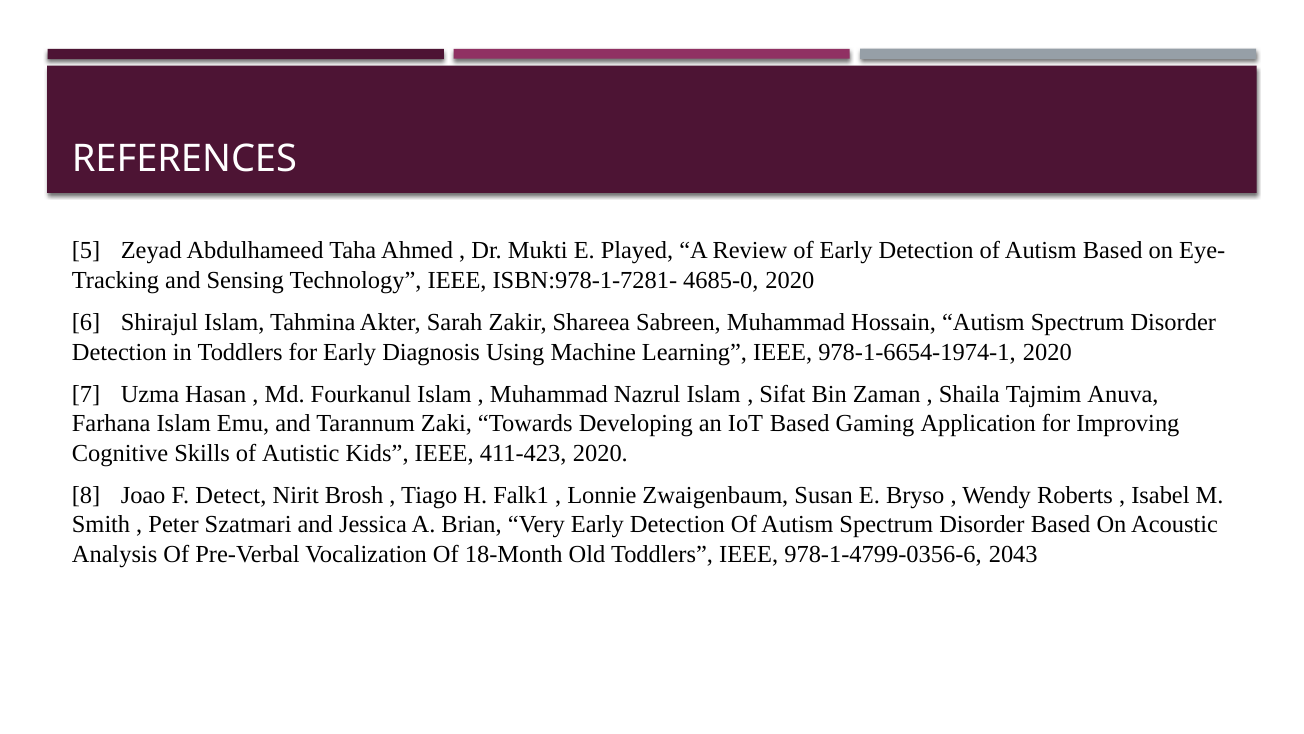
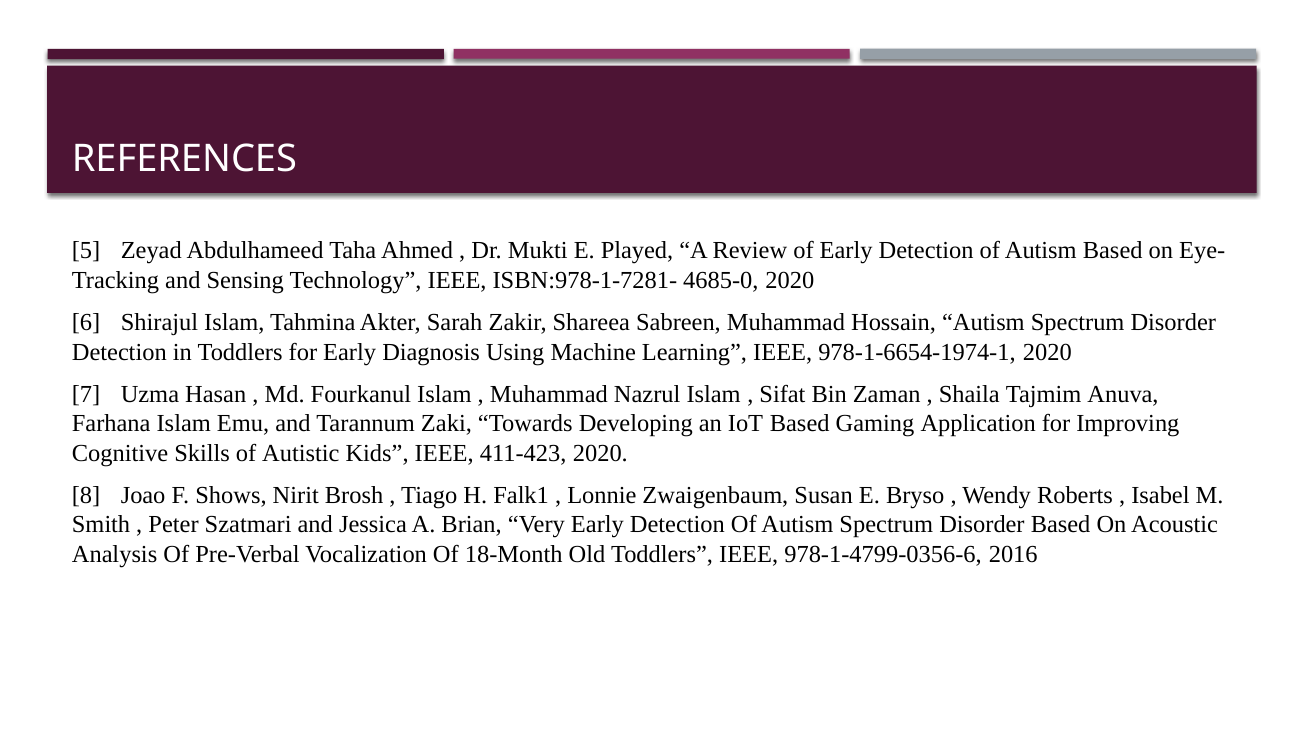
Detect: Detect -> Shows (231, 495)
2043: 2043 -> 2016 (1013, 554)
